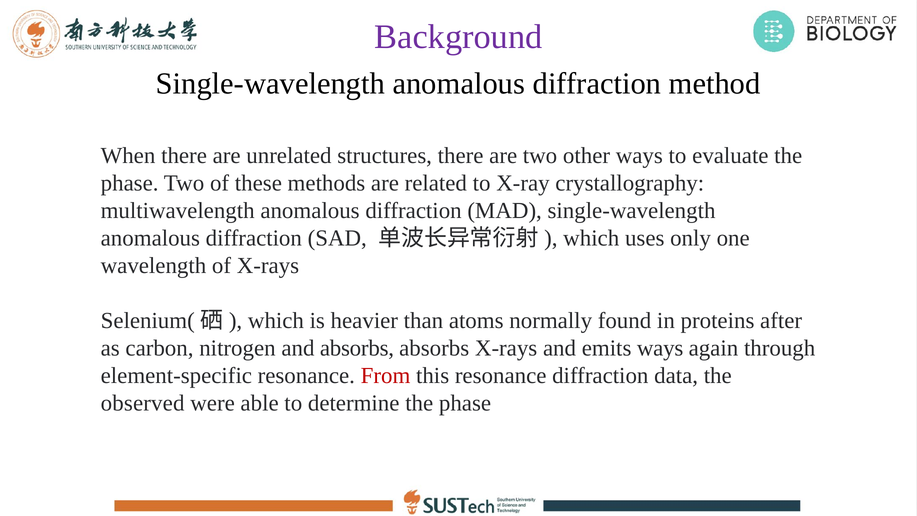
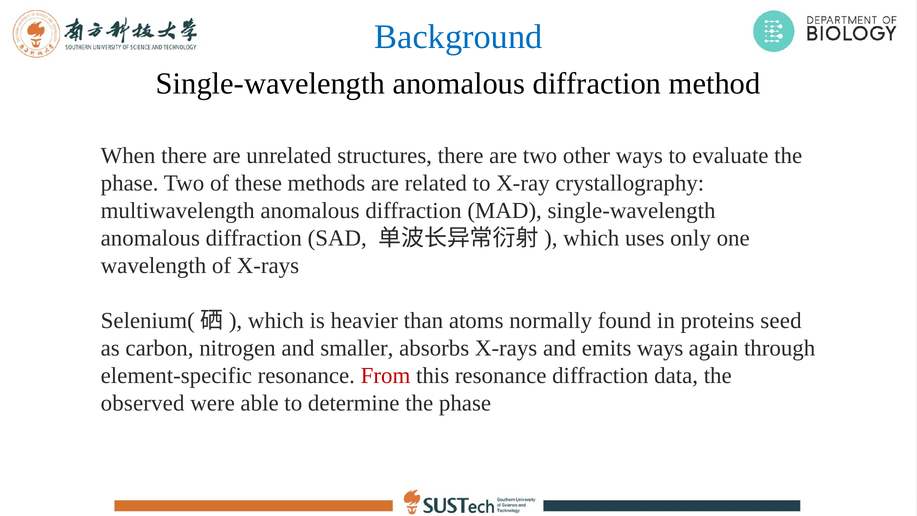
Background colour: purple -> blue (458, 37)
after: after -> seed (781, 320)
and absorbs: absorbs -> smaller (357, 348)
